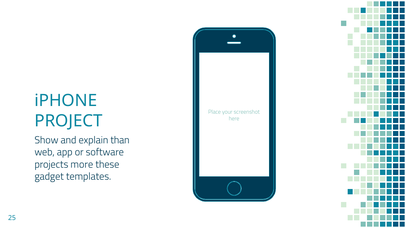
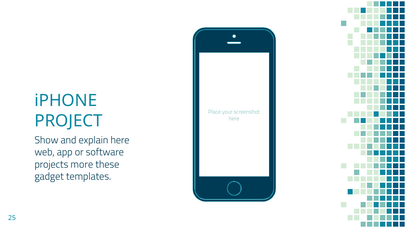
explain than: than -> here (120, 140)
